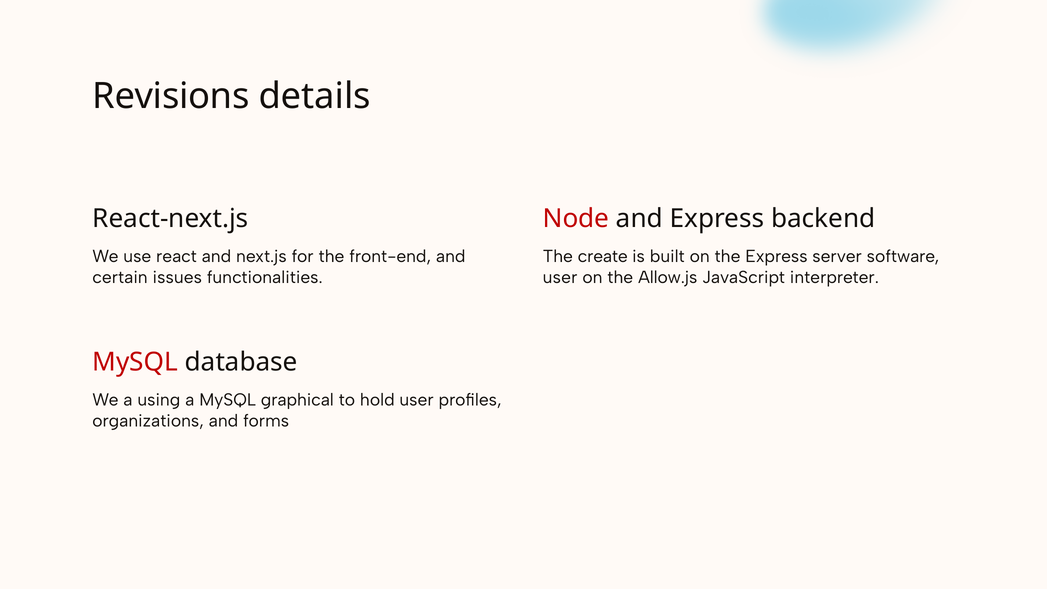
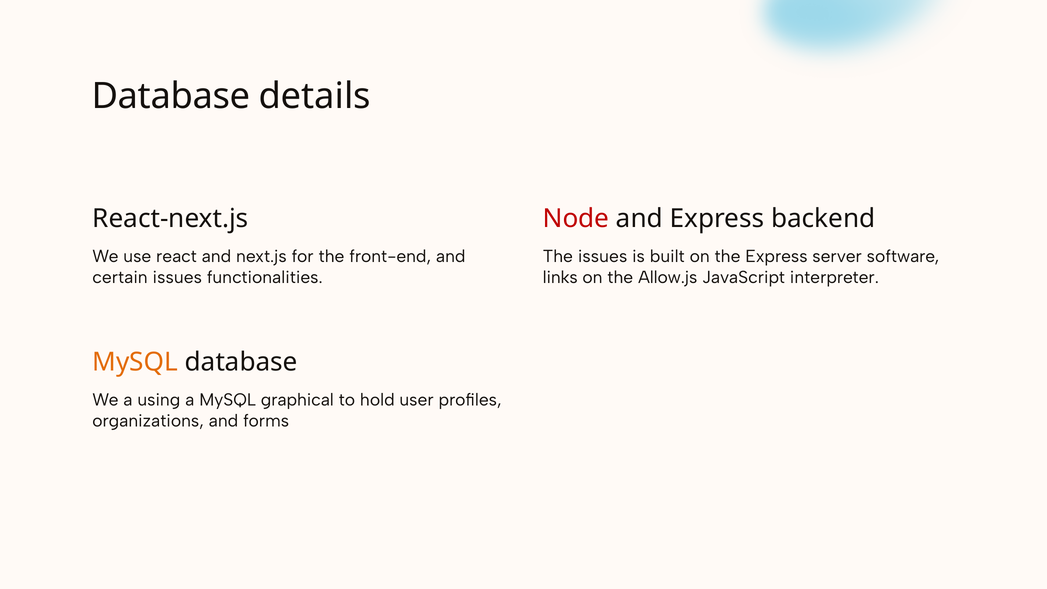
Revisions: Revisions -> Database (171, 96)
The create: create -> issues (603, 256)
user: user -> links (560, 277)
MySQL colour: red -> orange (135, 362)
